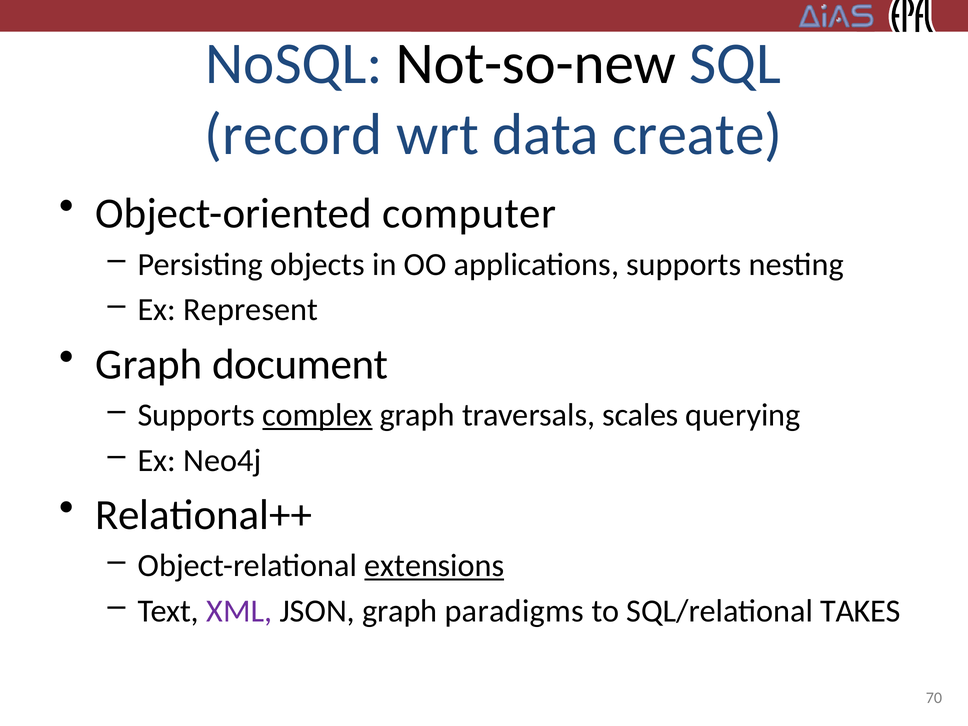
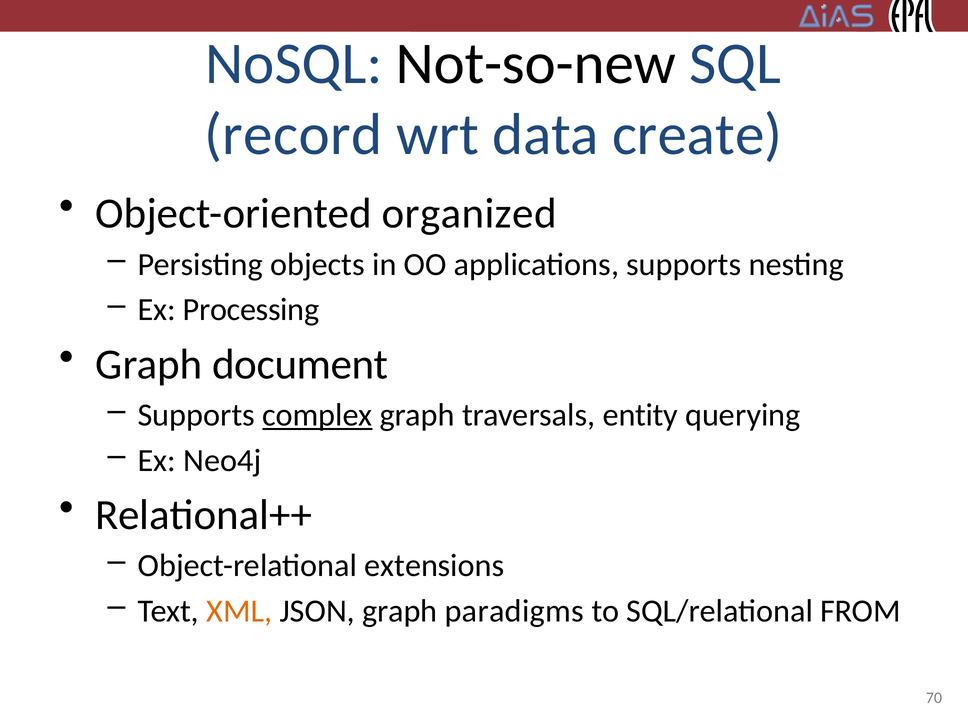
computer: computer -> organized (469, 214)
Represent: Represent -> Processing (251, 310)
scales: scales -> entity (640, 415)
extensions underline: present -> none (434, 566)
XML colour: purple -> orange (239, 611)
TAKES: TAKES -> FROM (860, 611)
